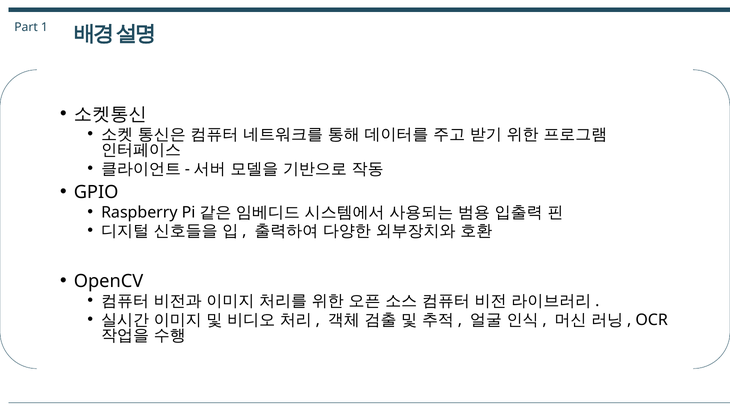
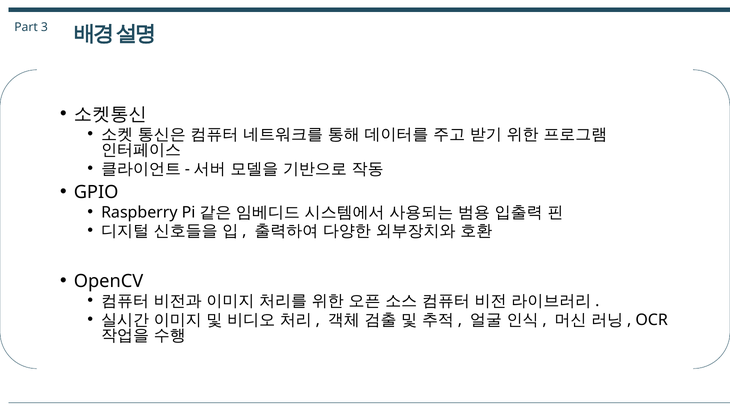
1: 1 -> 3 (44, 27)
